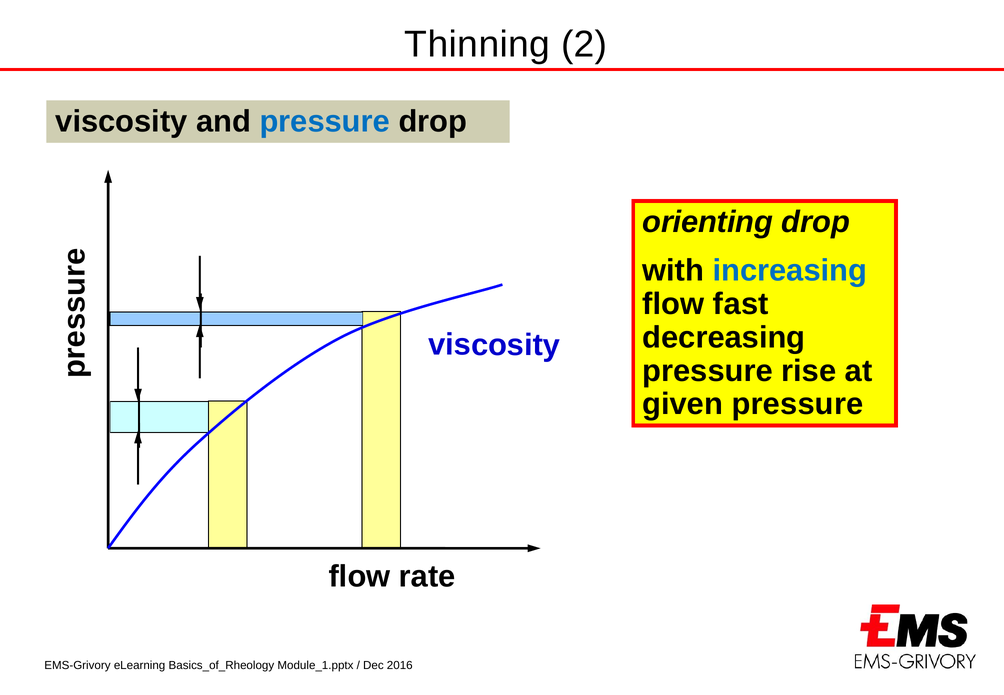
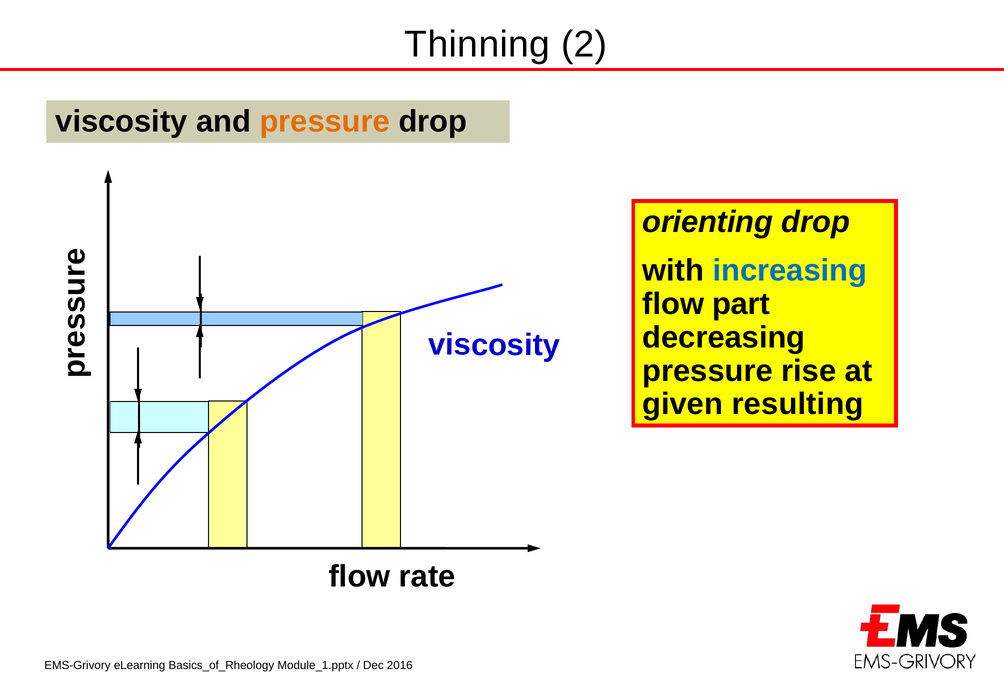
pressure colour: blue -> orange (325, 121)
fast: fast -> part (741, 304)
given pressure: pressure -> resulting (797, 404)
